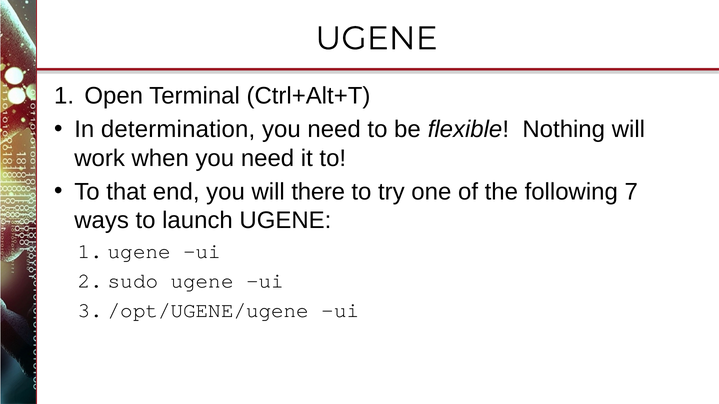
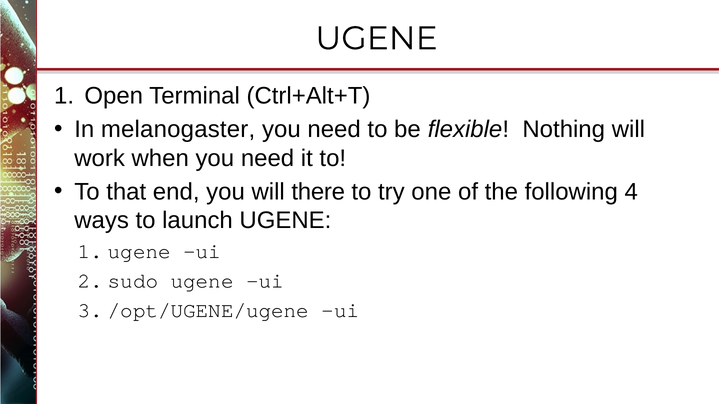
determination: determination -> melanogaster (178, 130)
7: 7 -> 4 (631, 192)
